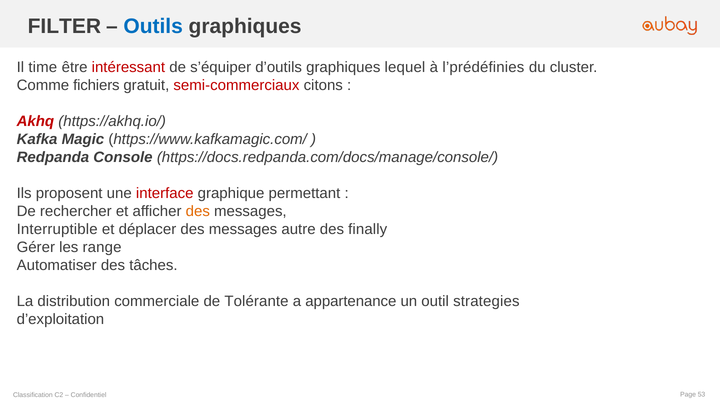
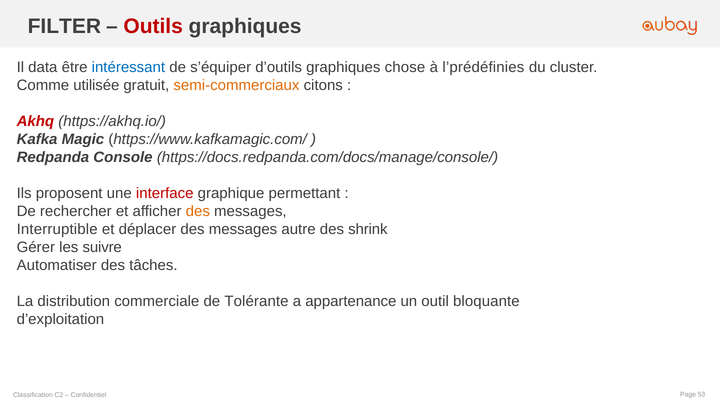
Outils colour: blue -> red (153, 26)
time: time -> data (43, 67)
intéressant colour: red -> blue (128, 67)
lequel: lequel -> chose (405, 67)
fichiers: fichiers -> utilisée (96, 85)
semi-commerciaux colour: red -> orange (236, 85)
finally: finally -> shrink (368, 229)
range: range -> suivre (102, 247)
strategies: strategies -> bloquante (486, 301)
